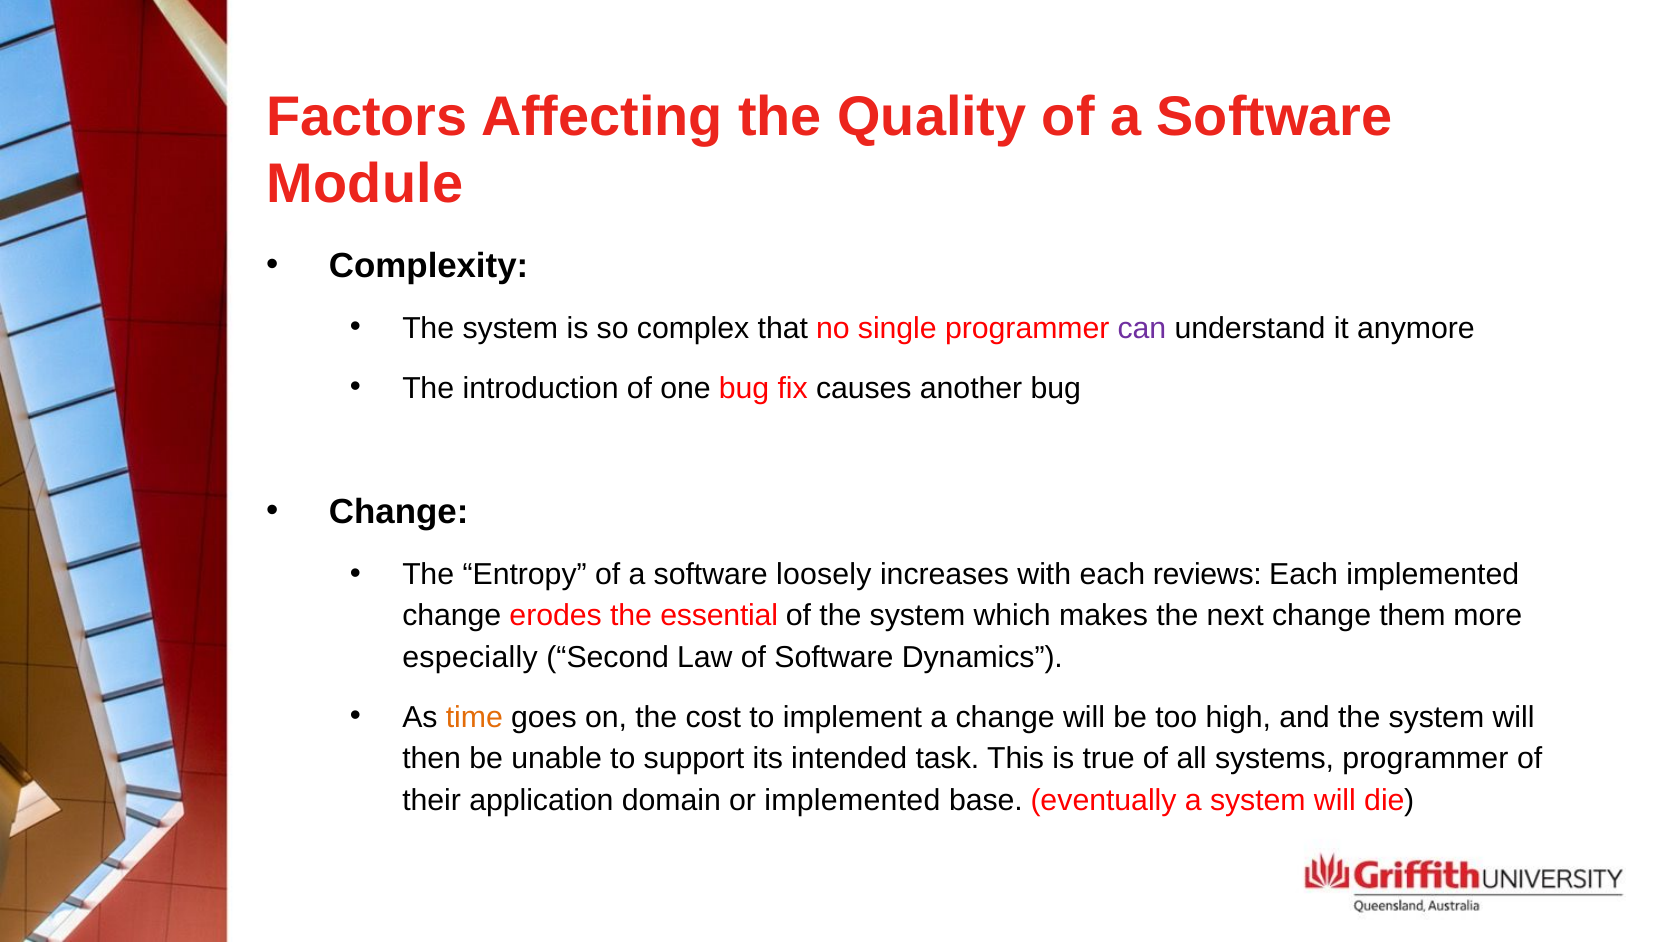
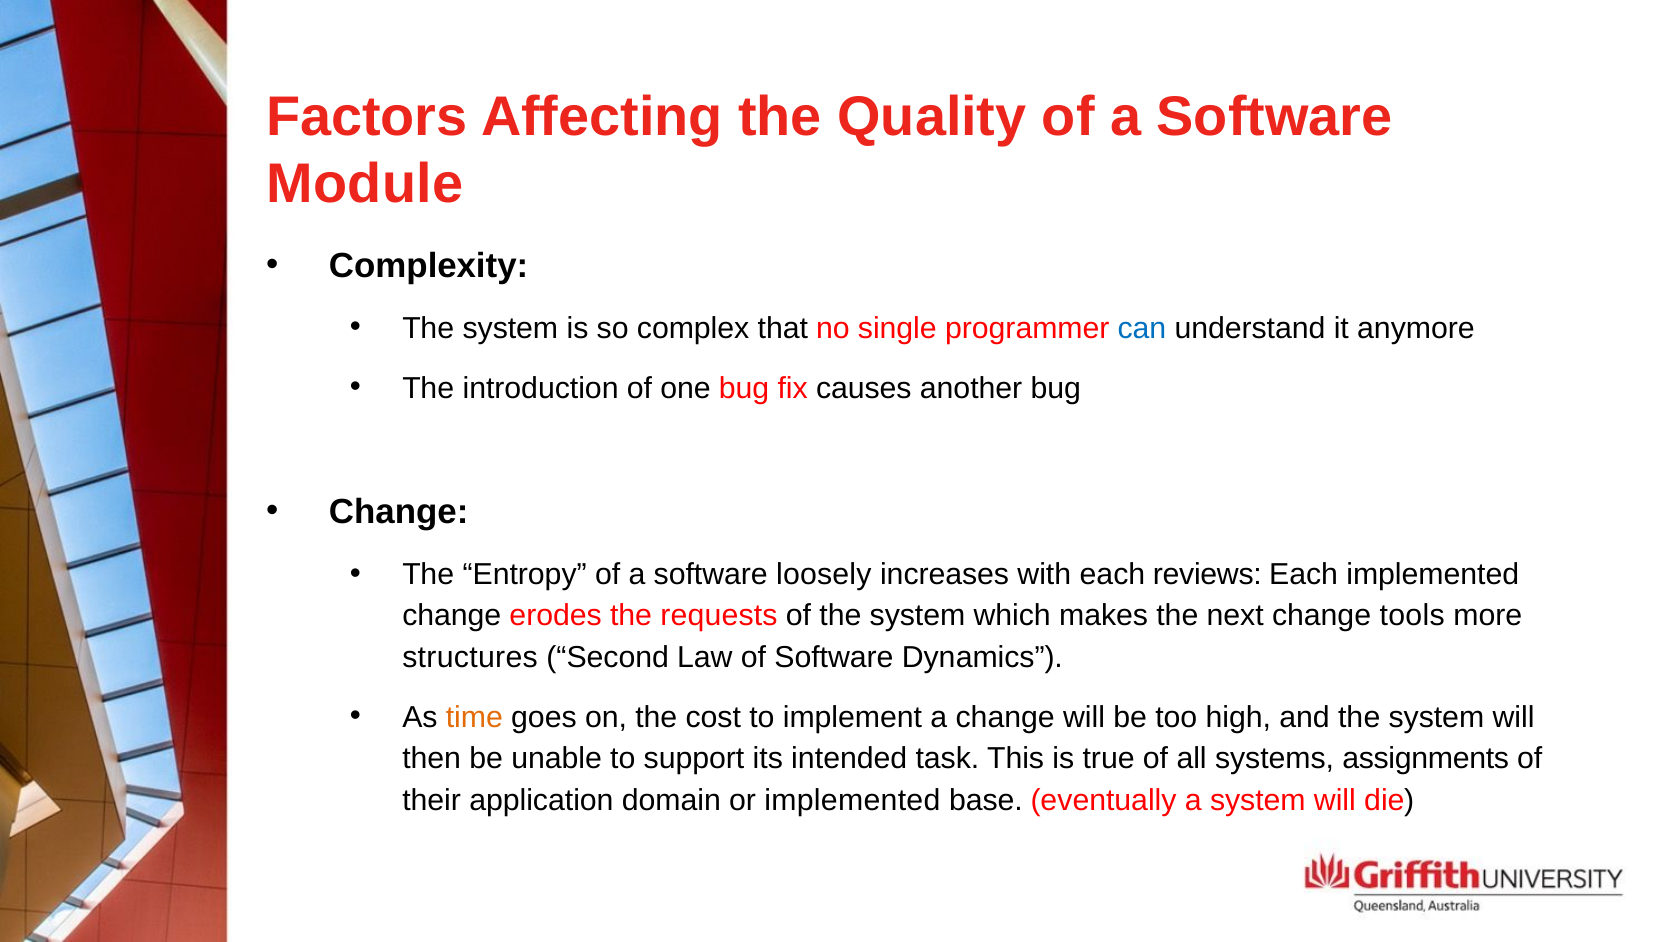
can colour: purple -> blue (1142, 328)
essential: essential -> requests (719, 616)
them: them -> tools (1412, 616)
especially: especially -> structures (470, 657)
systems programmer: programmer -> assignments (1426, 759)
